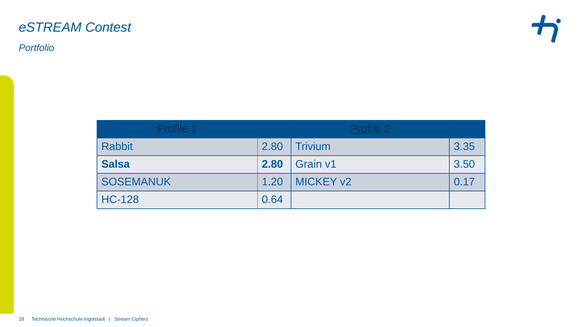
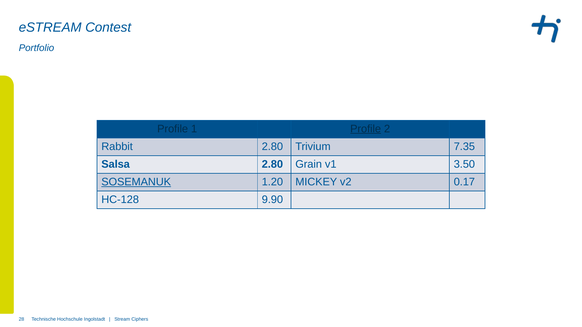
3.35: 3.35 -> 7.35 (464, 147)
SOSEMANUK underline: none -> present (136, 182)
0.64: 0.64 -> 9.90 (272, 200)
